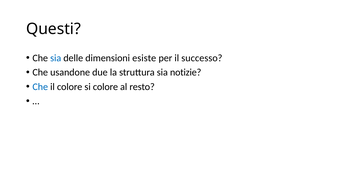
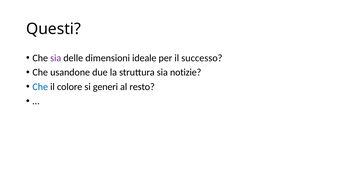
sia colour: blue -> purple (56, 58)
esiste: esiste -> ideale (144, 58)
si colore: colore -> generi (105, 87)
